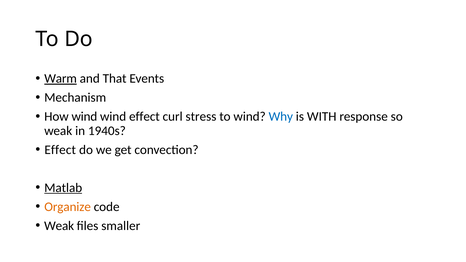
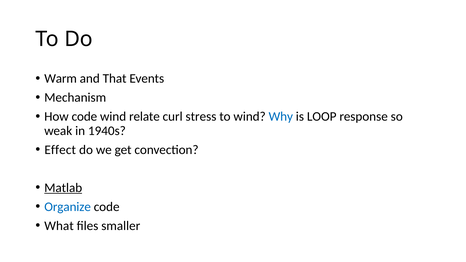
Warm underline: present -> none (61, 79)
How wind: wind -> code (84, 117)
wind effect: effect -> relate (144, 117)
WITH: WITH -> LOOP (322, 117)
Organize colour: orange -> blue (68, 207)
Weak: Weak -> What (59, 226)
